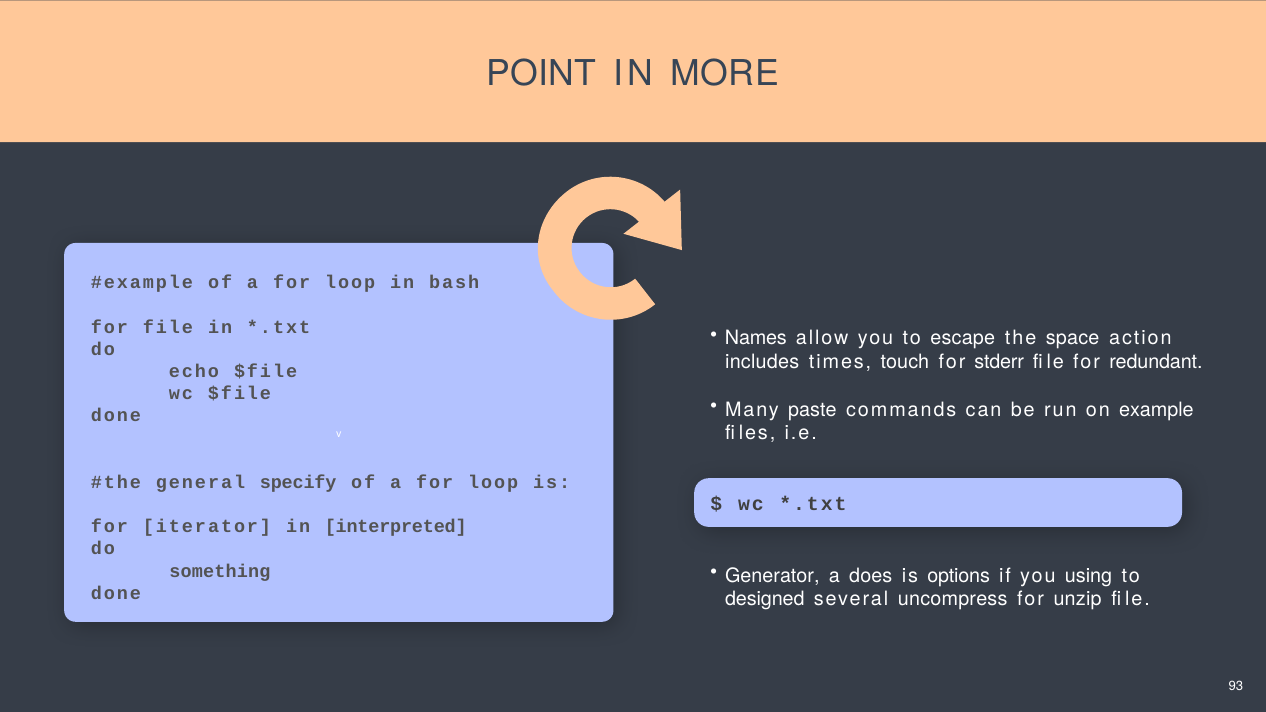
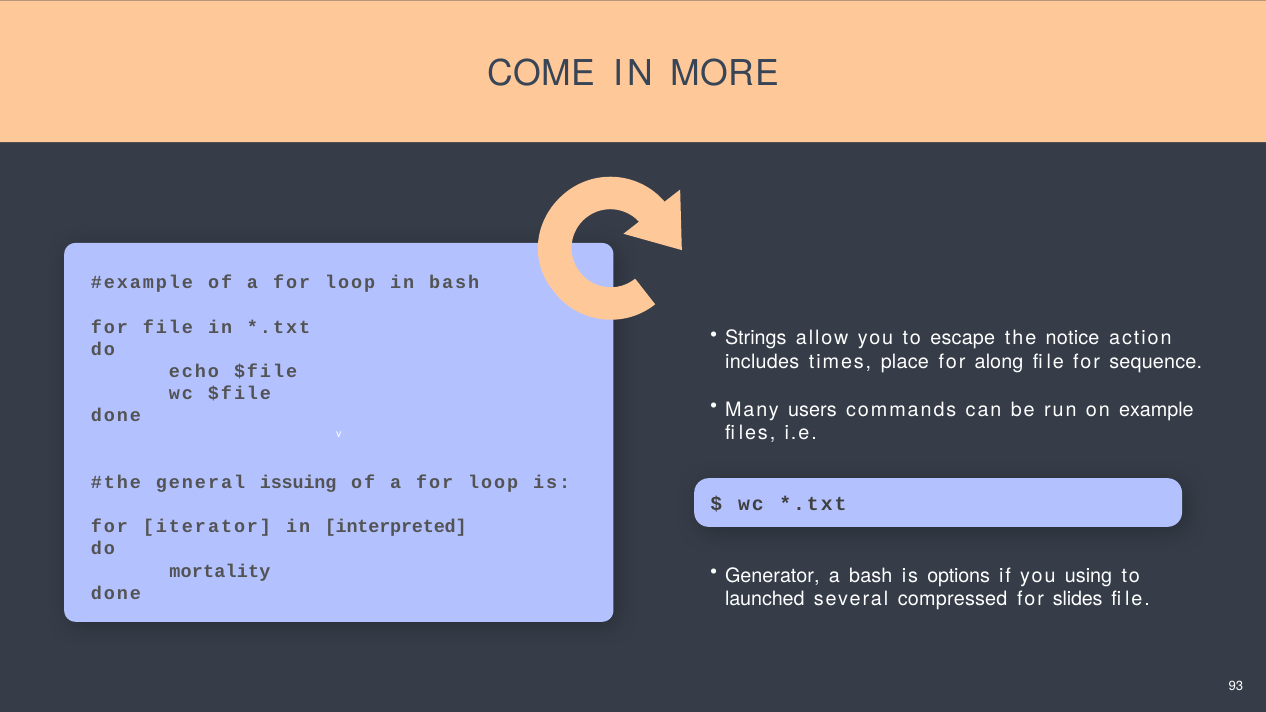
POINT: POINT -> COME (541, 73)
Names: Names -> Strings (756, 339)
space: space -> notice (1073, 339)
touch: touch -> place (905, 362)
stderr: stderr -> along (999, 362)
redundant: redundant -> sequence (1156, 362)
paste: paste -> users (812, 410)
specify: specify -> issuing (298, 483)
something: something -> mortality (220, 571)
a does: does -> bash (871, 576)
designed: designed -> launched (765, 600)
uncompress: uncompress -> compressed (953, 600)
unzip: unzip -> slides (1078, 600)
